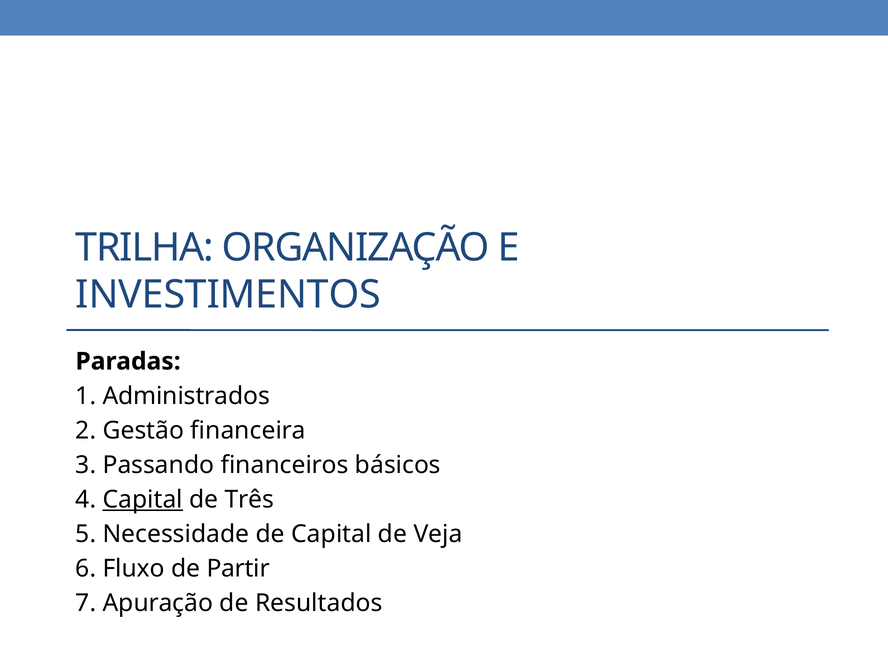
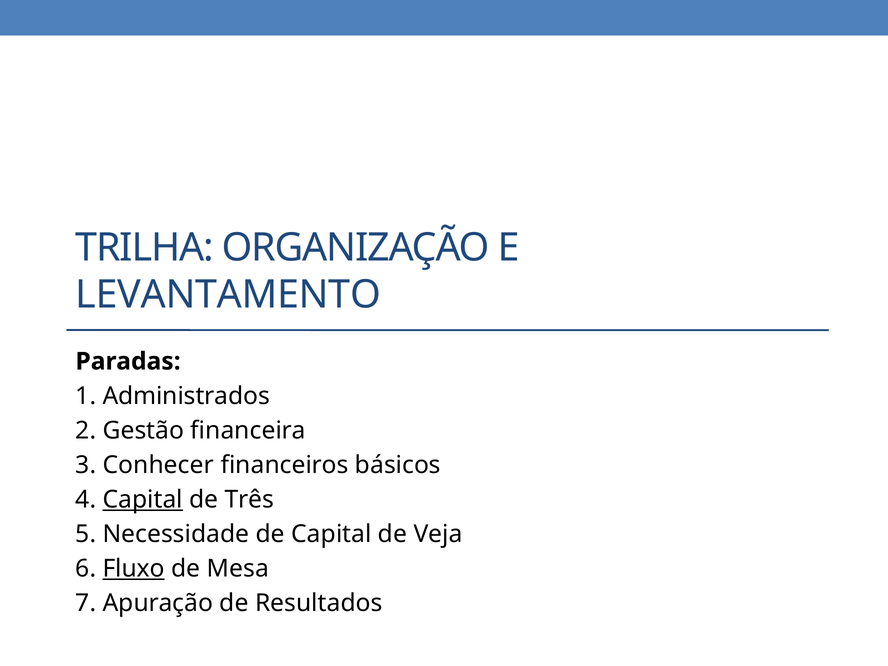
INVESTIMENTOS: INVESTIMENTOS -> LEVANTAMENTO (228, 295)
Passando: Passando -> Conhecer (158, 465)
Fluxo underline: none -> present (134, 569)
Partir: Partir -> Mesa (238, 569)
